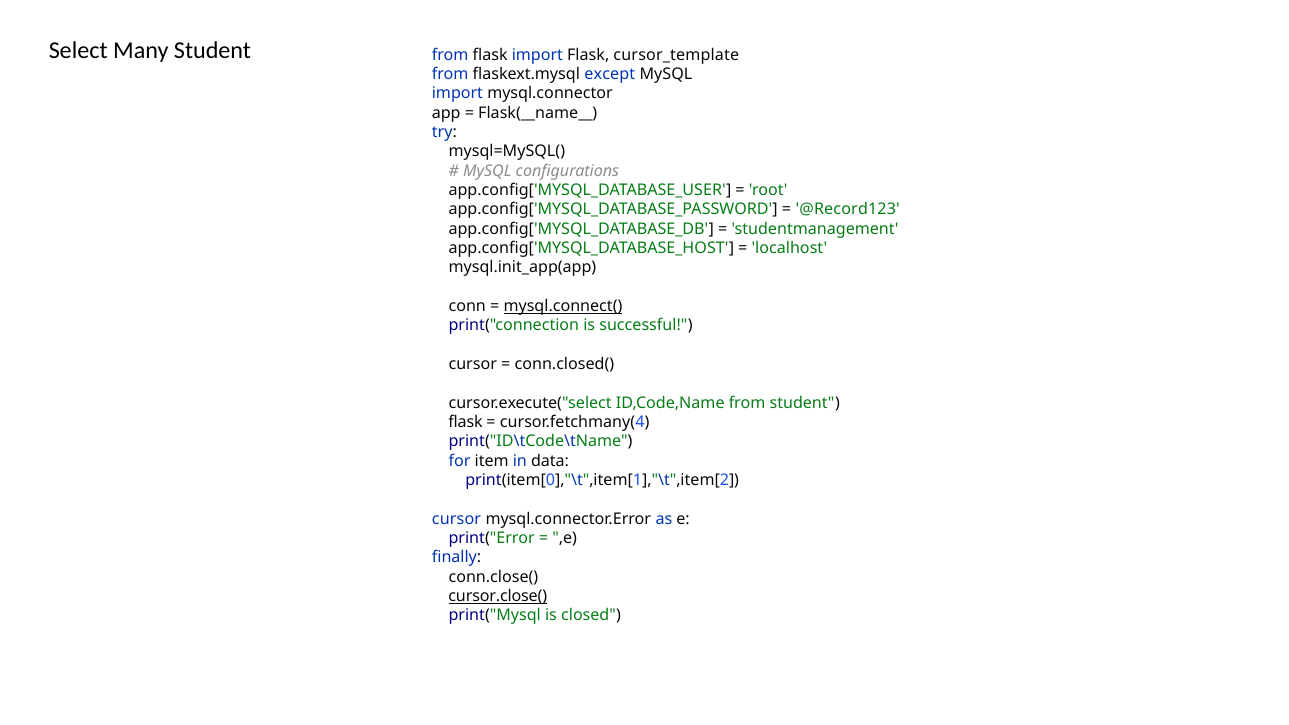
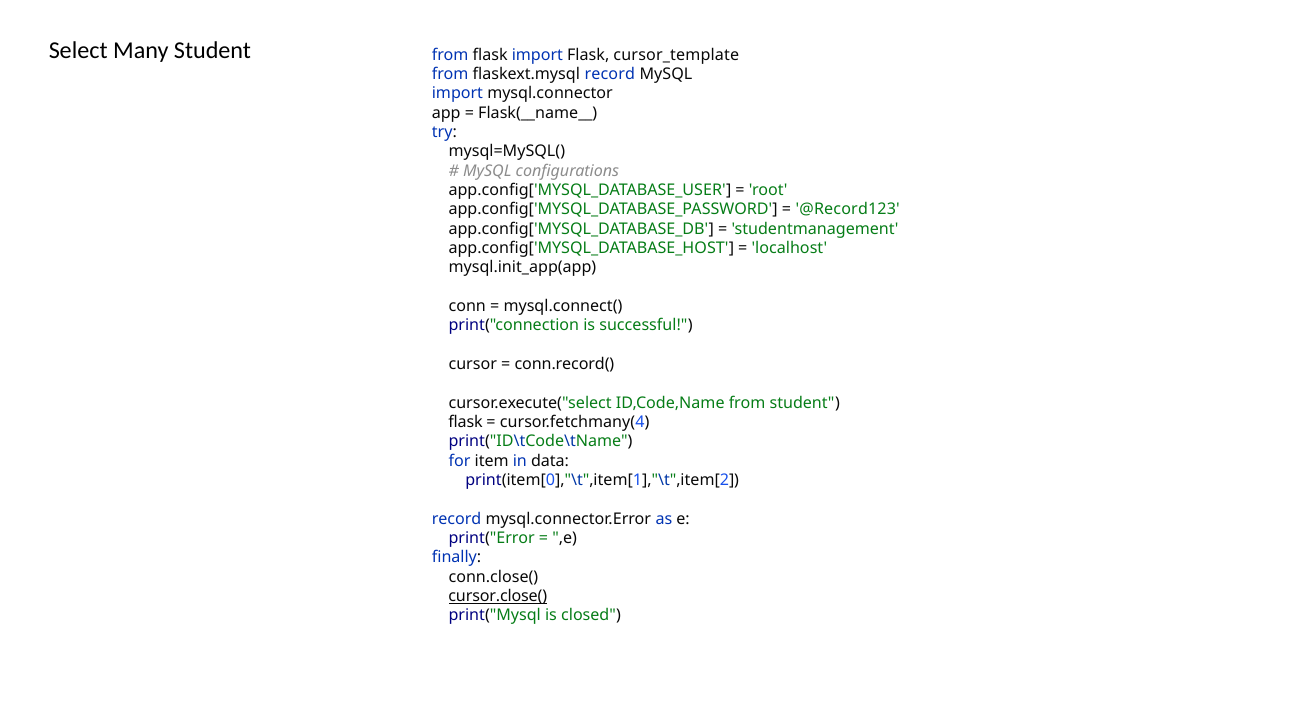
flaskext.mysql except: except -> record (610, 74)
mysql.connect( underline: present -> none (563, 306)
conn.closed(: conn.closed( -> conn.record( (564, 364)
cursor: cursor -> record (457, 519)
